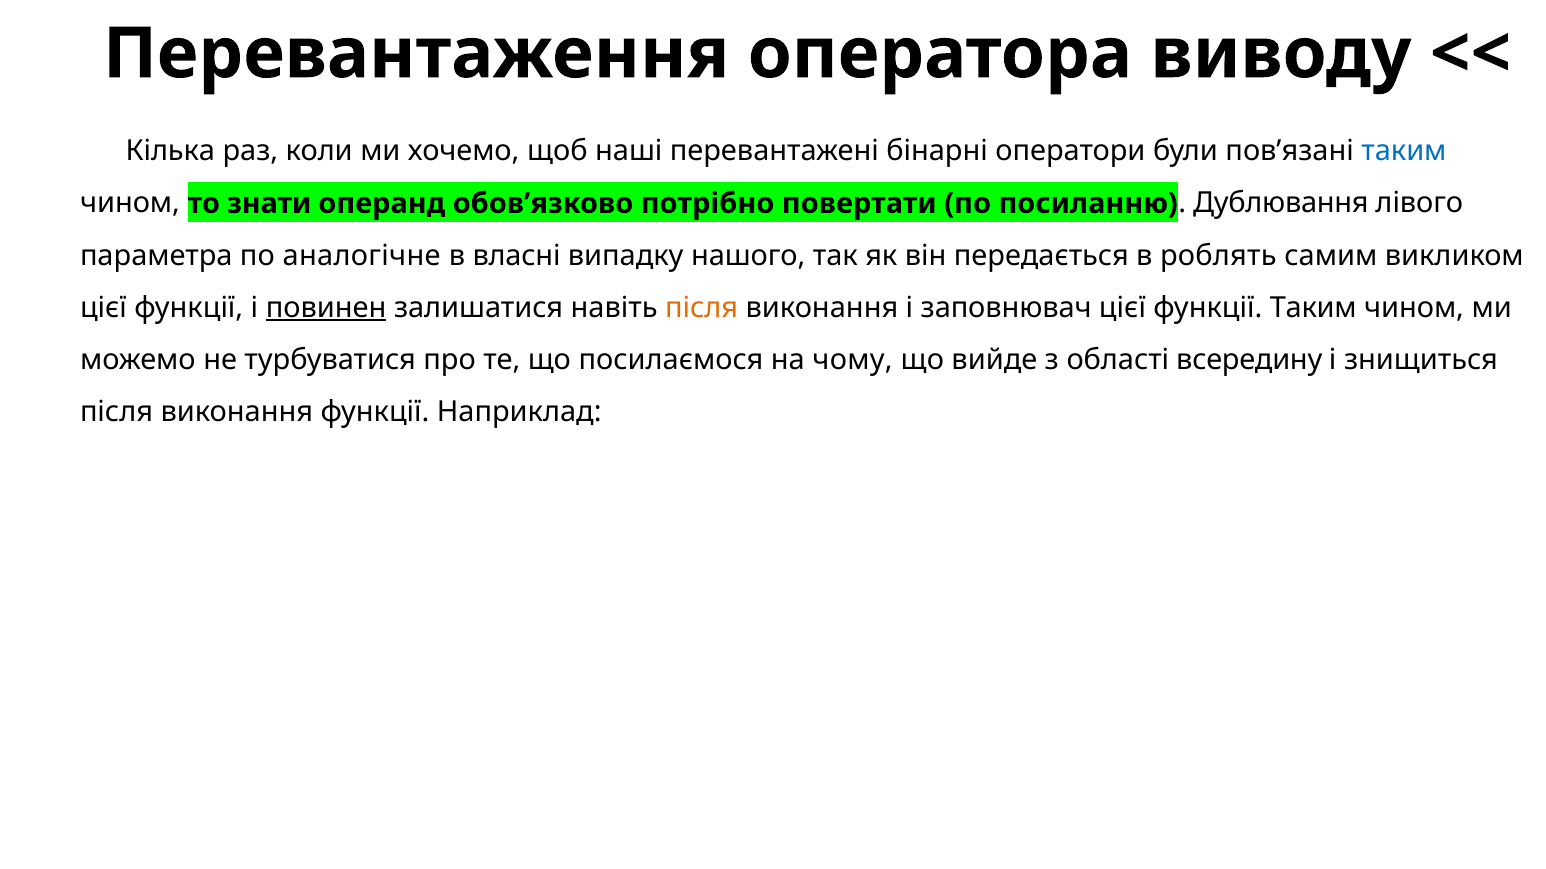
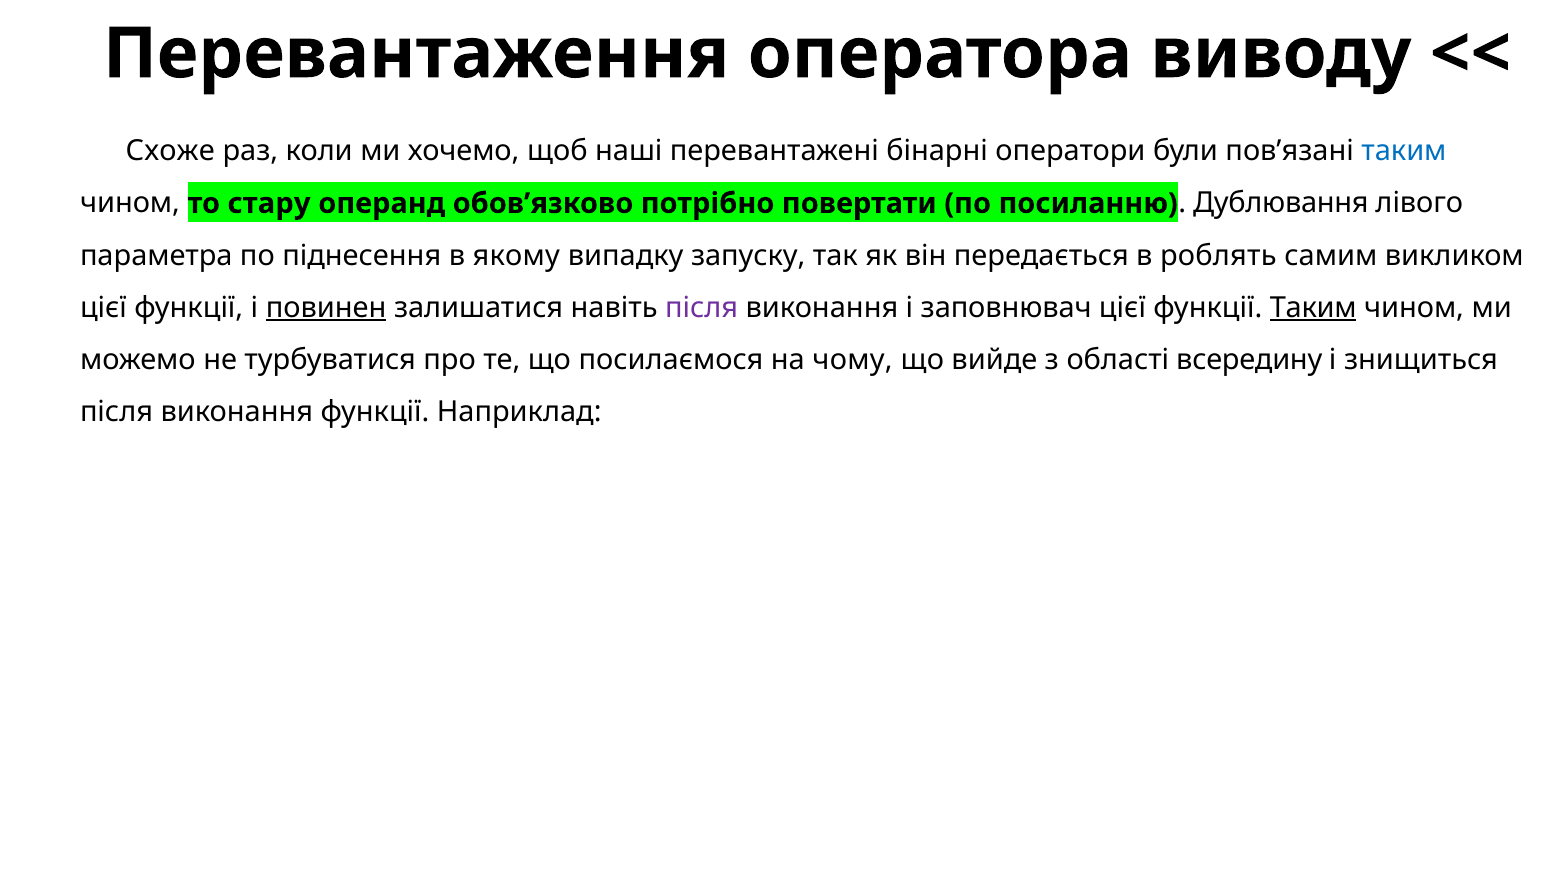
Кілька: Кілька -> Схоже (170, 151)
знати: знати -> стару (269, 204)
аналогічне: аналогічне -> піднесення (362, 256)
власні: власні -> якому (516, 256)
нашого: нашого -> запуску (748, 256)
після colour: orange -> purple (702, 308)
Таким underline: none -> present (1313, 308)
